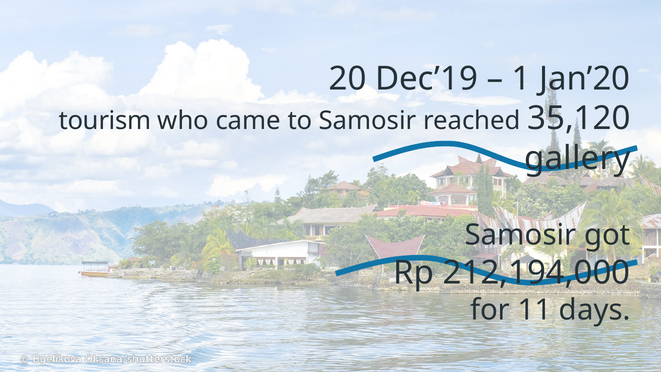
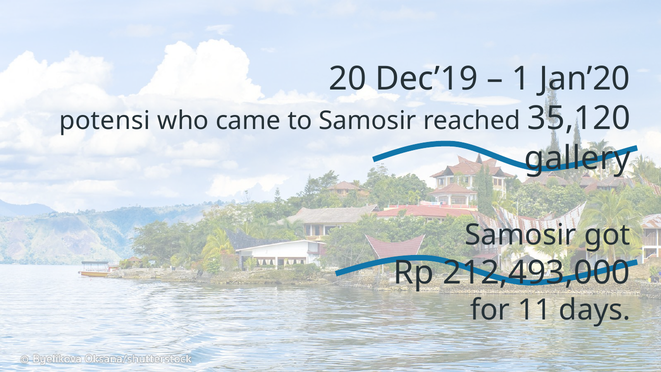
tourism: tourism -> potensi (105, 121)
212,194,000: 212,194,000 -> 212,493,000 (537, 273)
